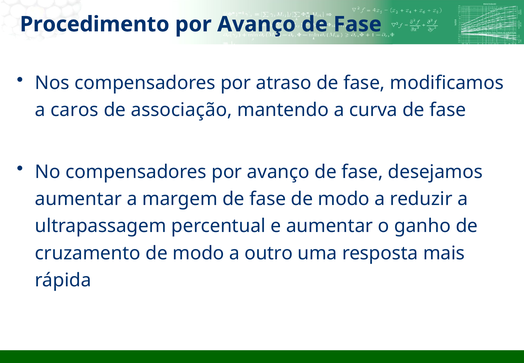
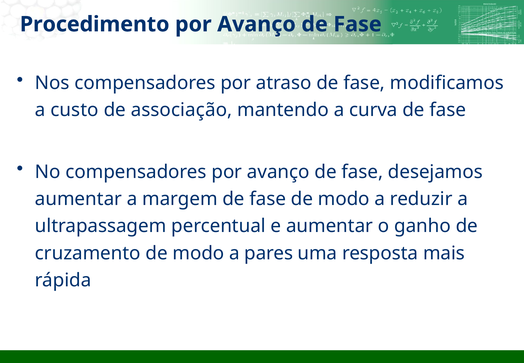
caros: caros -> custo (75, 110)
outro: outro -> pares (269, 253)
